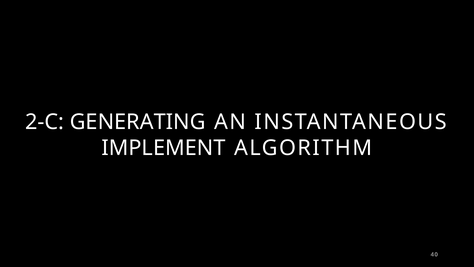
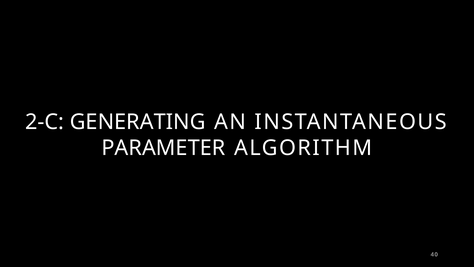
IMPLEMENT: IMPLEMENT -> PARAMETER (163, 148)
